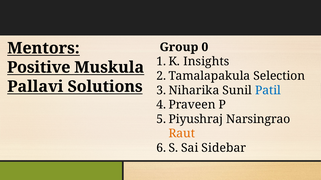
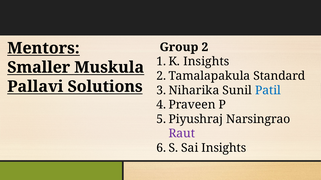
0: 0 -> 2 (205, 47)
Positive: Positive -> Smaller (39, 68)
Selection: Selection -> Standard (279, 76)
Raut colour: orange -> purple (182, 134)
Sai Sidebar: Sidebar -> Insights (224, 148)
